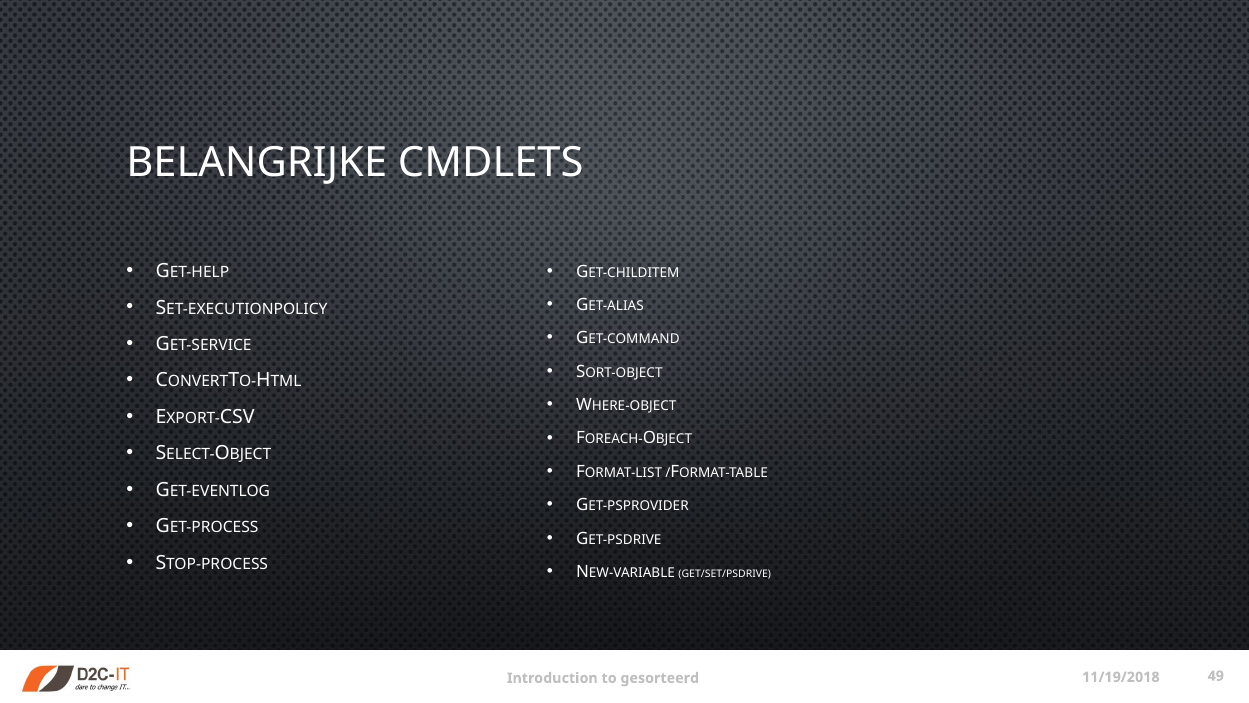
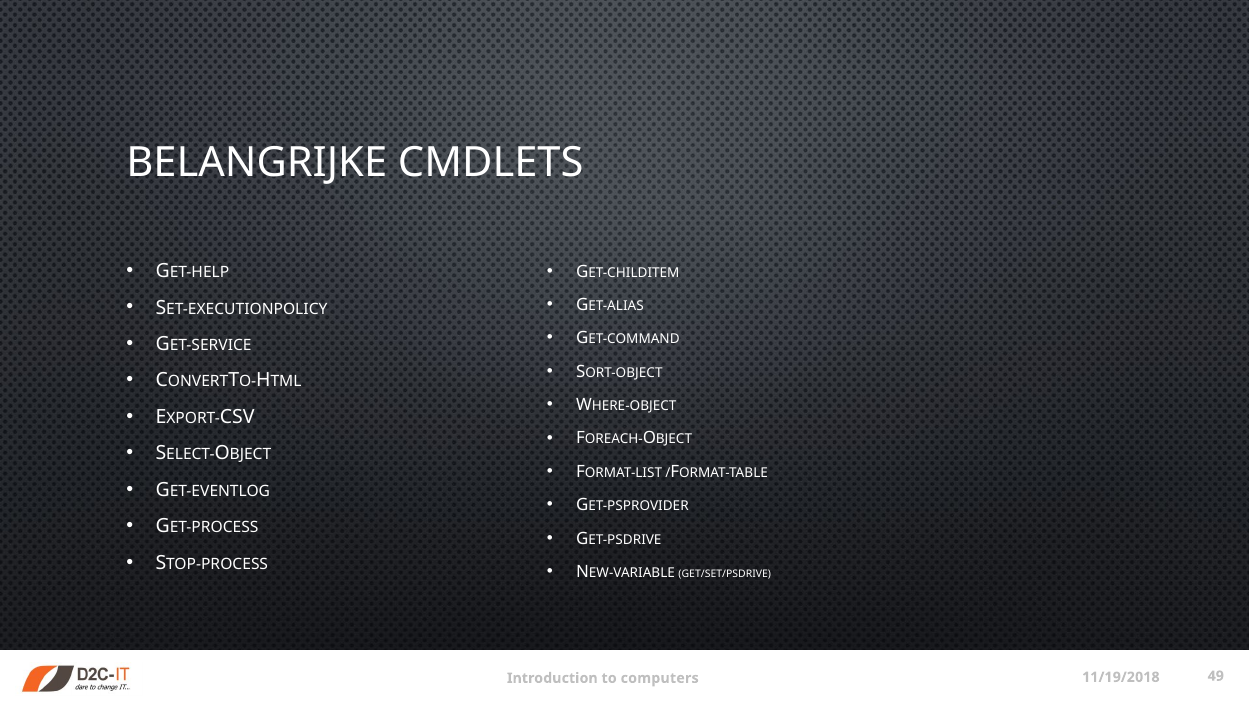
gesorteerd: gesorteerd -> computers (660, 678)
